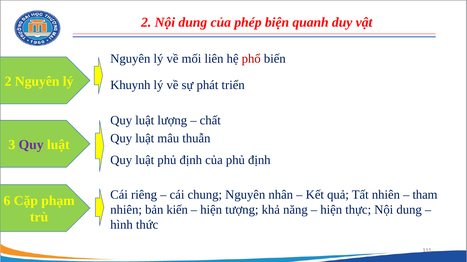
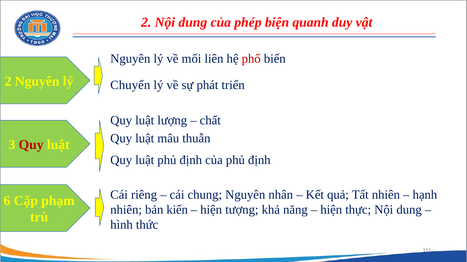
Khuynh: Khuynh -> Chuyển (130, 85)
Quy colour: purple -> red (31, 145)
tham: tham -> hạnh (425, 195)
